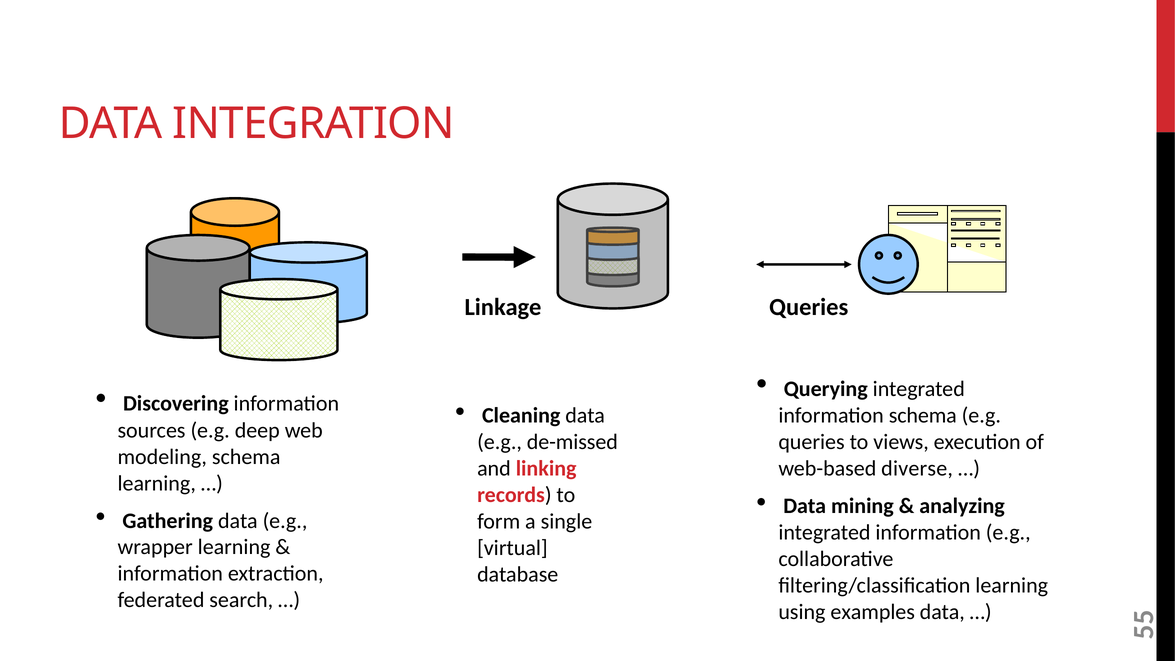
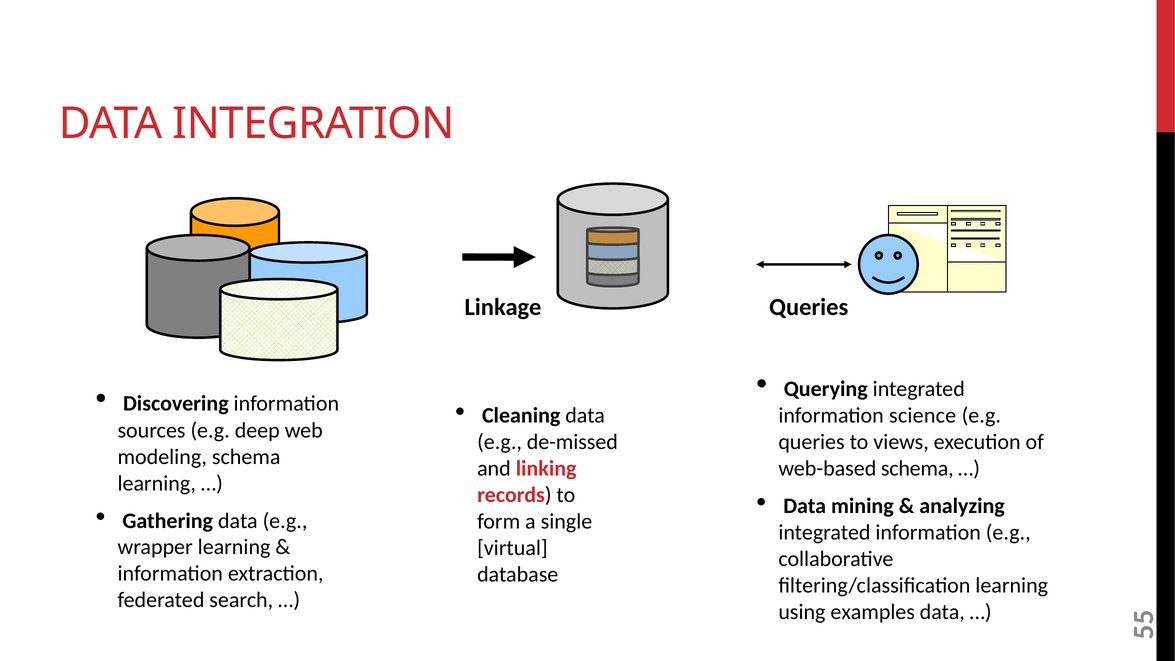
information schema: schema -> science (923, 416)
web-based diverse: diverse -> schema (917, 469)
